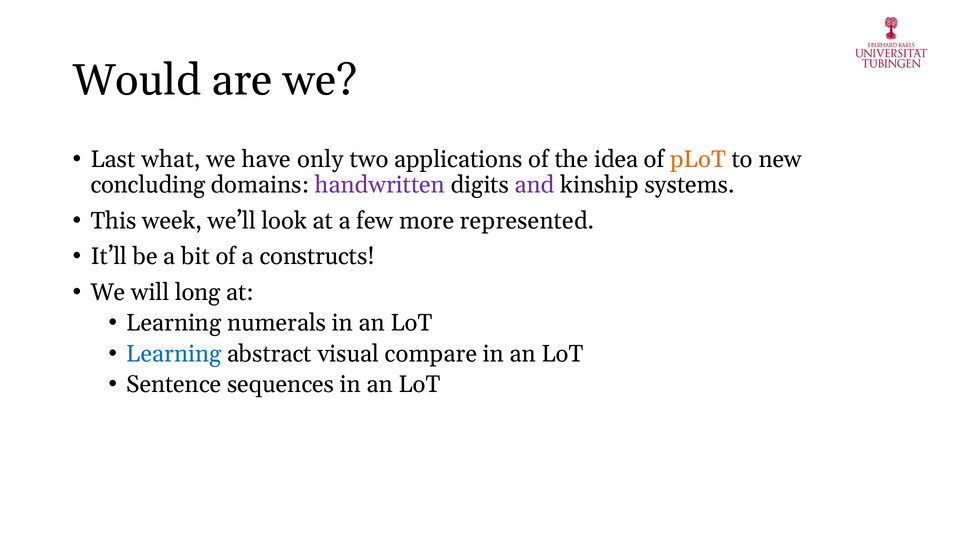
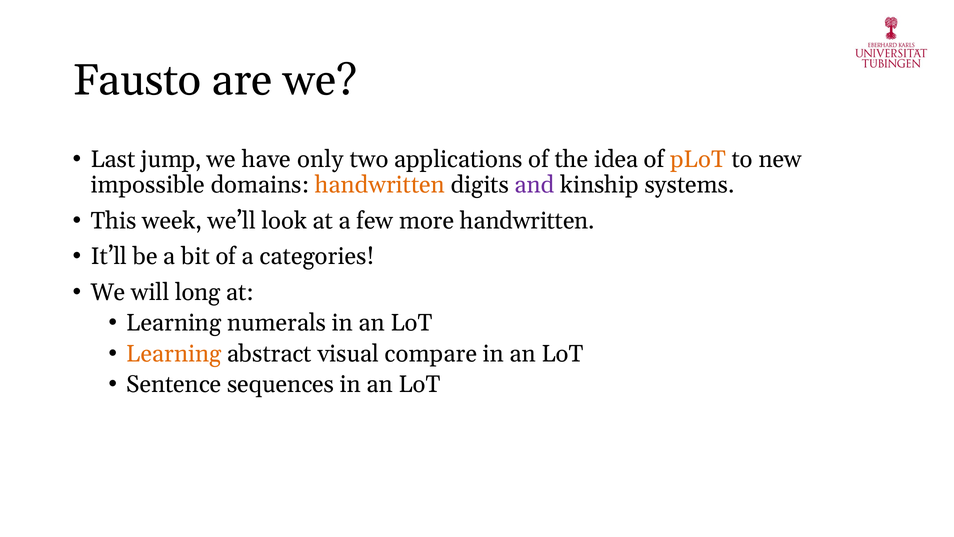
Would: Would -> Fausto (137, 80)
what: what -> jump (171, 159)
concluding: concluding -> impossible (148, 185)
handwritten colour: purple -> orange (380, 185)
more represented: represented -> handwritten (527, 221)
constructs: constructs -> categories (317, 256)
Learning colour: blue -> orange (174, 353)
